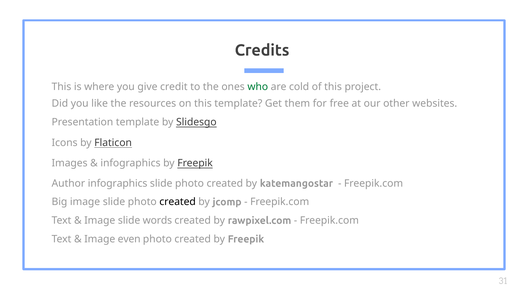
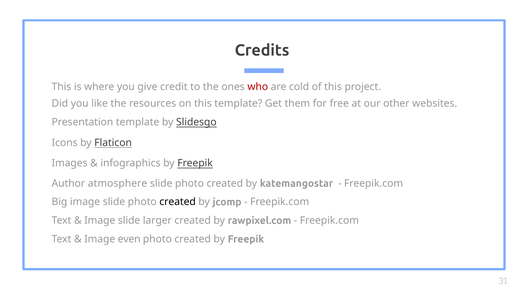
who colour: green -> red (258, 87)
Author infographics: infographics -> atmosphere (118, 183)
words: words -> larger (157, 221)
